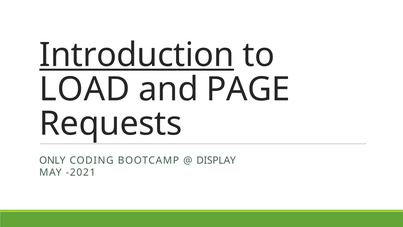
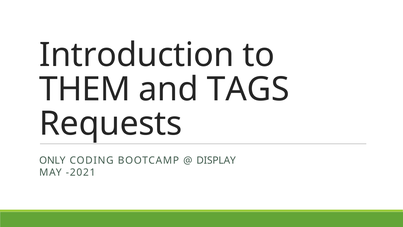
Introduction underline: present -> none (137, 55)
LOAD: LOAD -> THEM (85, 89)
PAGE: PAGE -> TAGS (248, 89)
